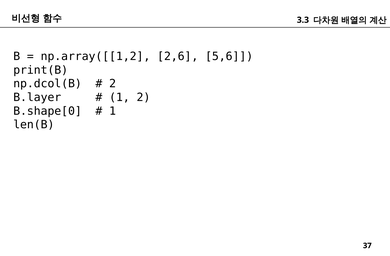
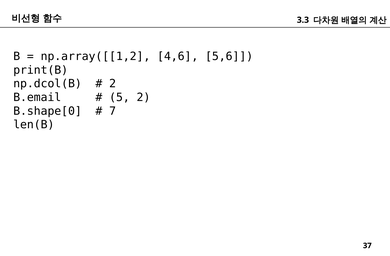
2,6: 2,6 -> 4,6 (178, 56)
B.layer: B.layer -> B.email (37, 97)
1: 1 -> 5 (119, 97)
1: 1 -> 7 (113, 111)
